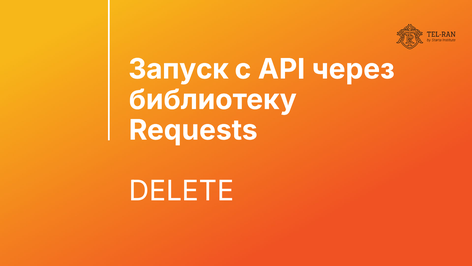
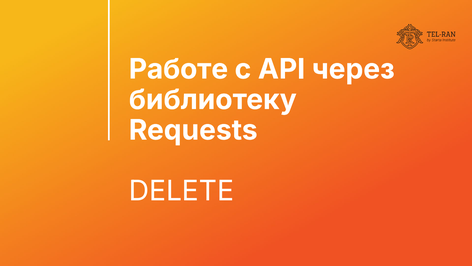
Запуск: Запуск -> Работе (178, 69)
